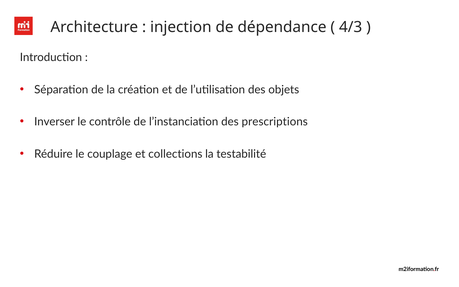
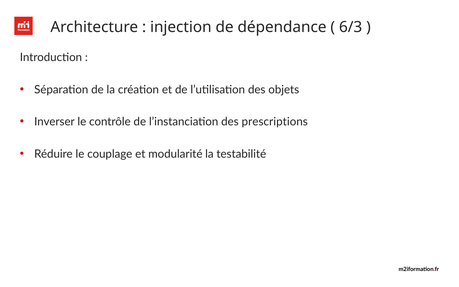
4/3: 4/3 -> 6/3 (351, 27)
collections: collections -> modularité (175, 154)
